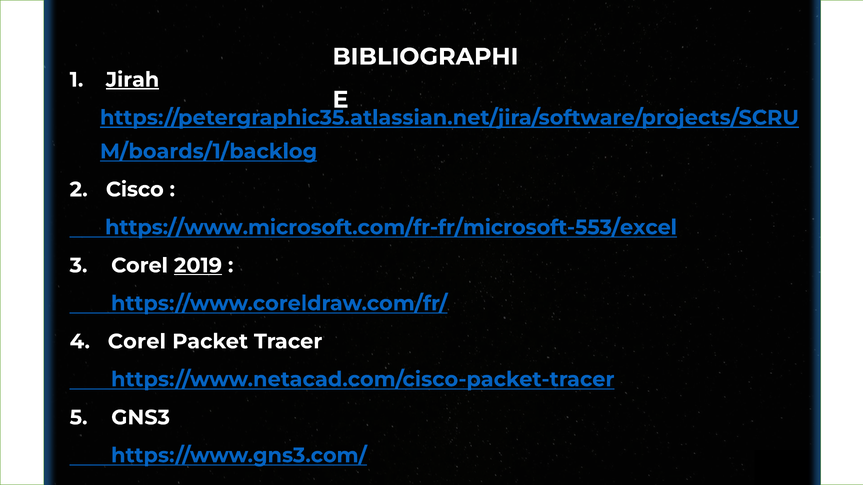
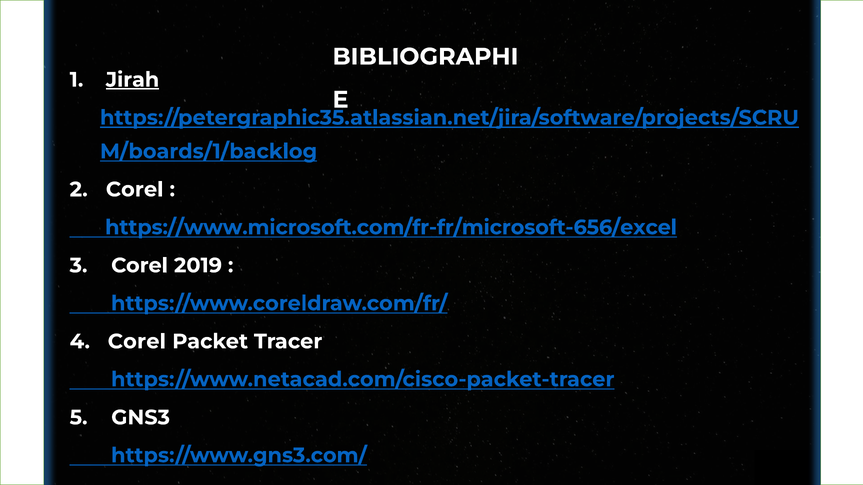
Cisco: Cisco -> Corel (135, 190)
https://www.microsoft.com/fr-fr/microsoft-553/excel: https://www.microsoft.com/fr-fr/microsoft-553/excel -> https://www.microsoft.com/fr-fr/microsoft-656/excel (391, 228)
2019 underline: present -> none (198, 266)
